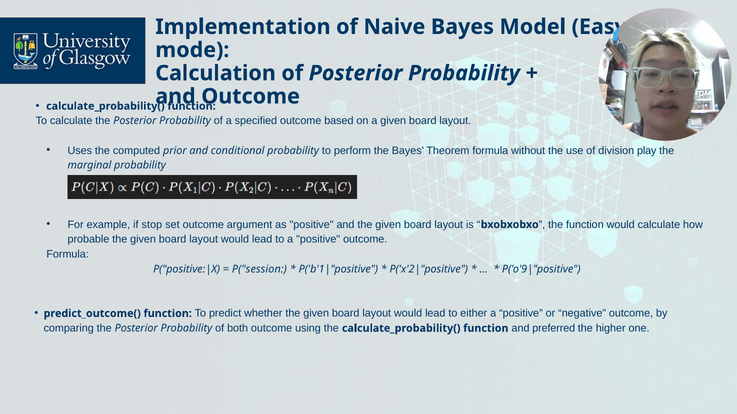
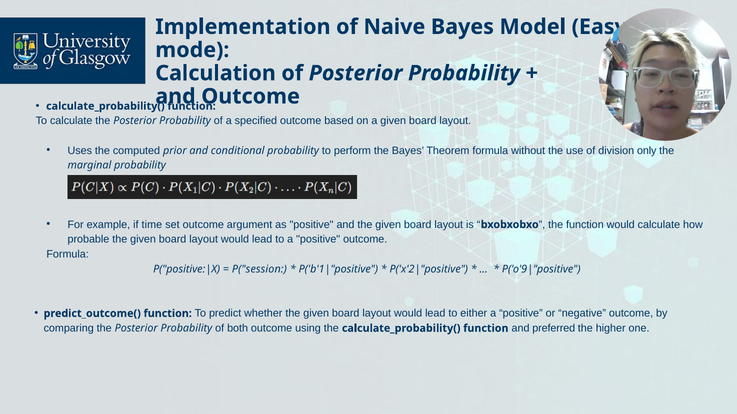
play: play -> only (647, 151)
stop: stop -> time (152, 225)
